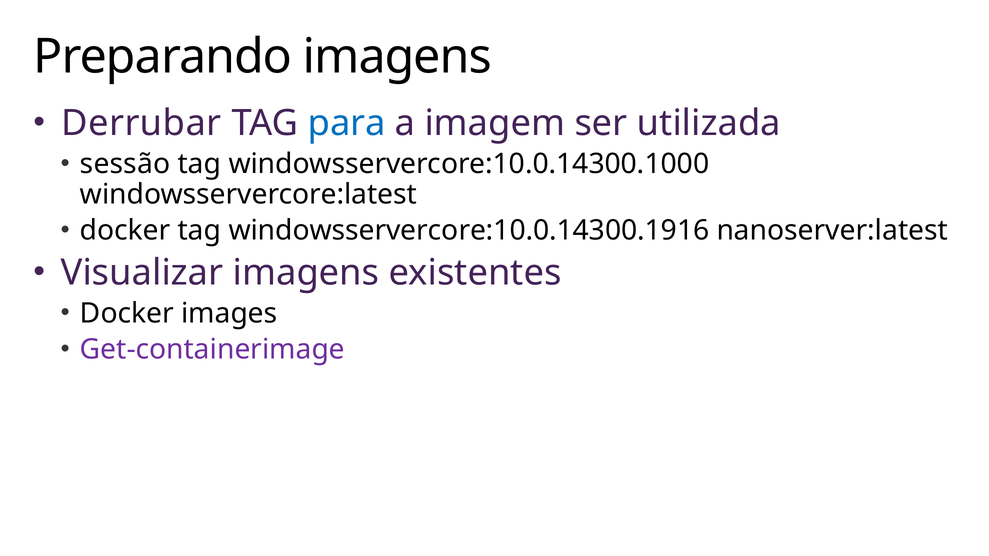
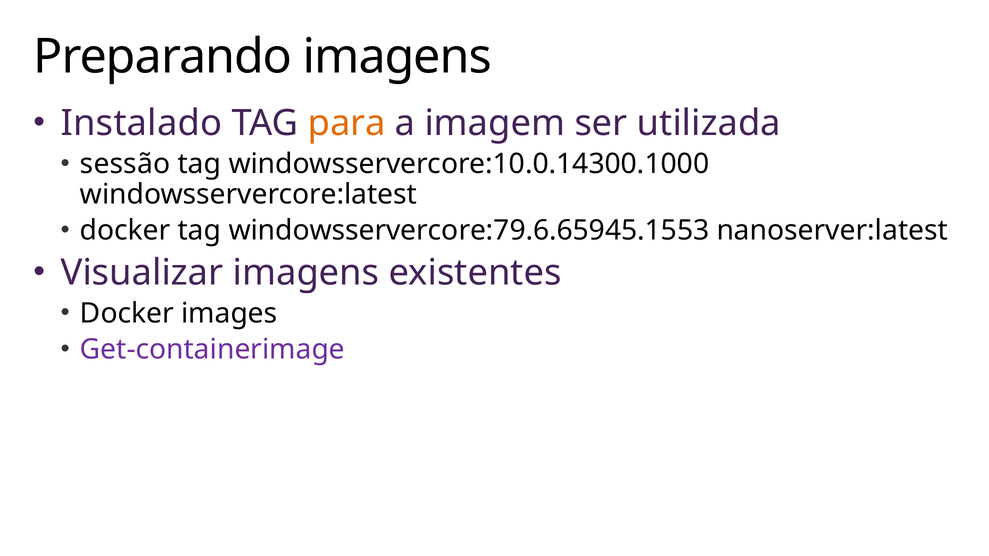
Derrubar: Derrubar -> Instalado (141, 123)
para colour: blue -> orange (347, 123)
windowsservercore:10.0.14300.1916: windowsservercore:10.0.14300.1916 -> windowsservercore:79.6.65945.1553 (469, 231)
